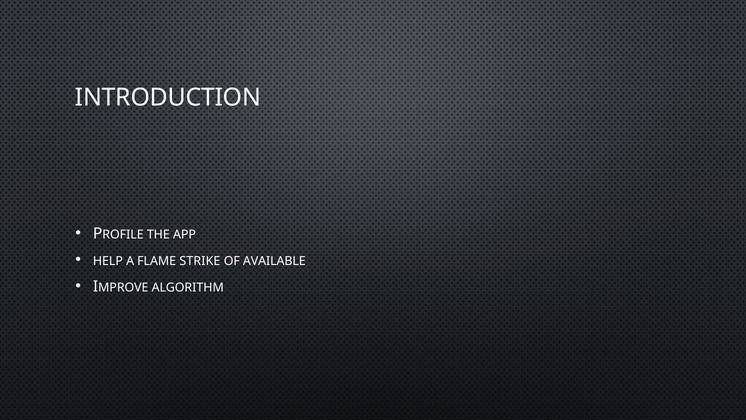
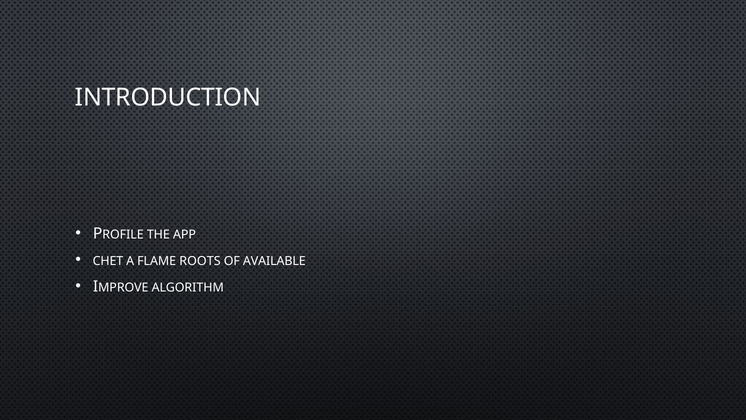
HELP: HELP -> CHET (108, 261)
STRIKE: STRIKE -> ROOTS (200, 261)
